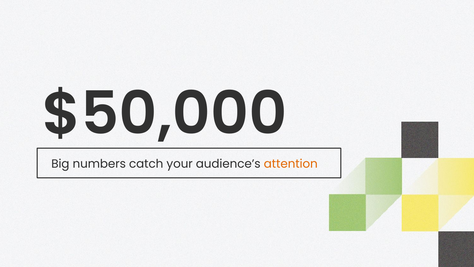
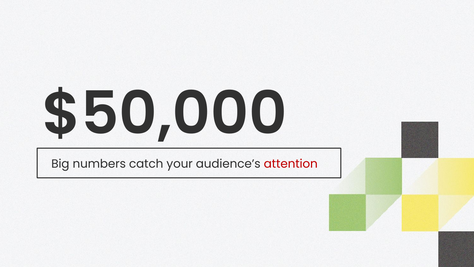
attention colour: orange -> red (291, 164)
